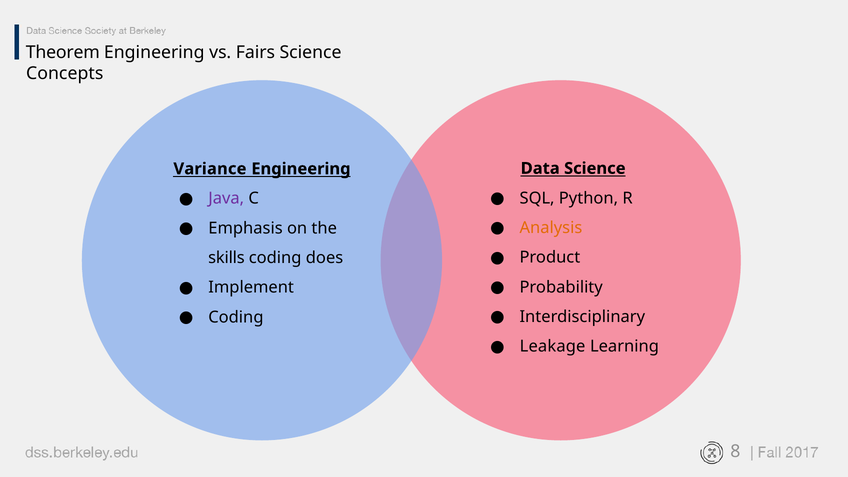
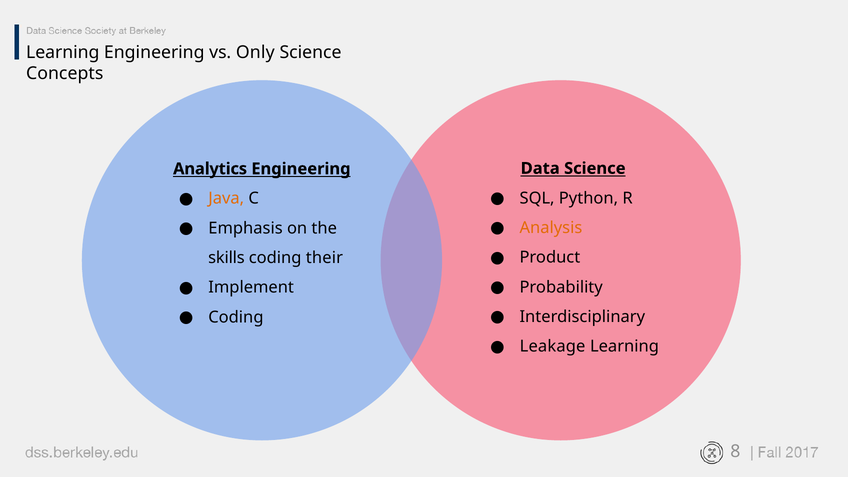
Theorem: Theorem -> Learning (63, 52)
Fairs: Fairs -> Only (255, 52)
Variance: Variance -> Analytics (210, 169)
Java colour: purple -> orange (226, 199)
does: does -> their (324, 258)
